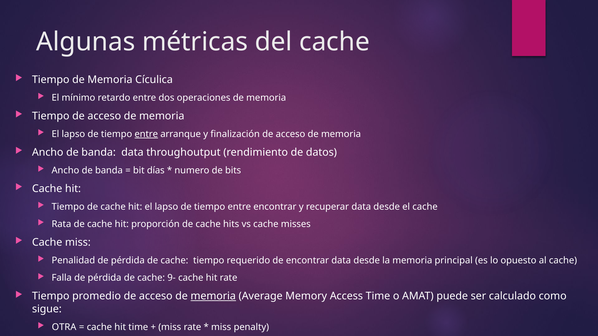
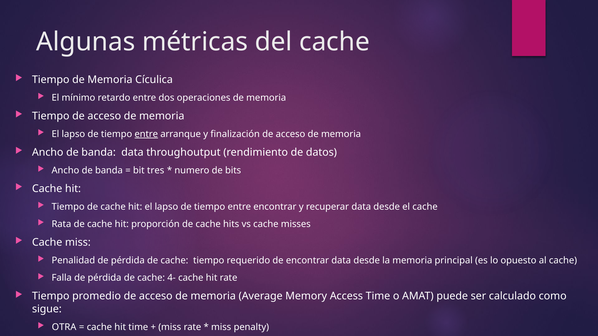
días: días -> tres (156, 171)
9-: 9- -> 4- (172, 278)
memoria underline: present -> none (213, 296)
